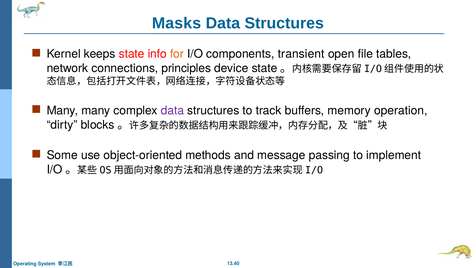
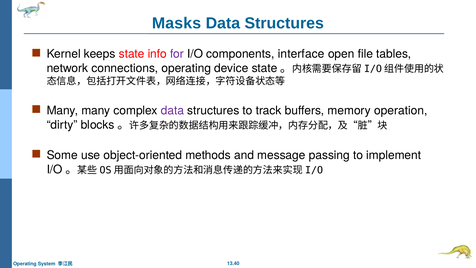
for colour: orange -> purple (177, 54)
transient: transient -> interface (301, 54)
connections principles: principles -> operating (186, 68)
